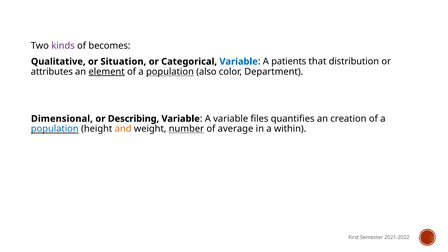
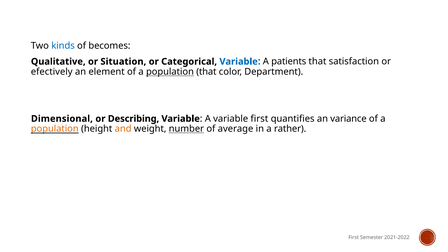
kinds colour: purple -> blue (63, 46)
distribution: distribution -> satisfaction (354, 62)
attributes: attributes -> efectively (52, 72)
element underline: present -> none (107, 72)
population also: also -> that (206, 72)
variable files: files -> first (259, 119)
creation: creation -> variance (348, 119)
population colour: blue -> orange (55, 129)
within: within -> rather (290, 129)
